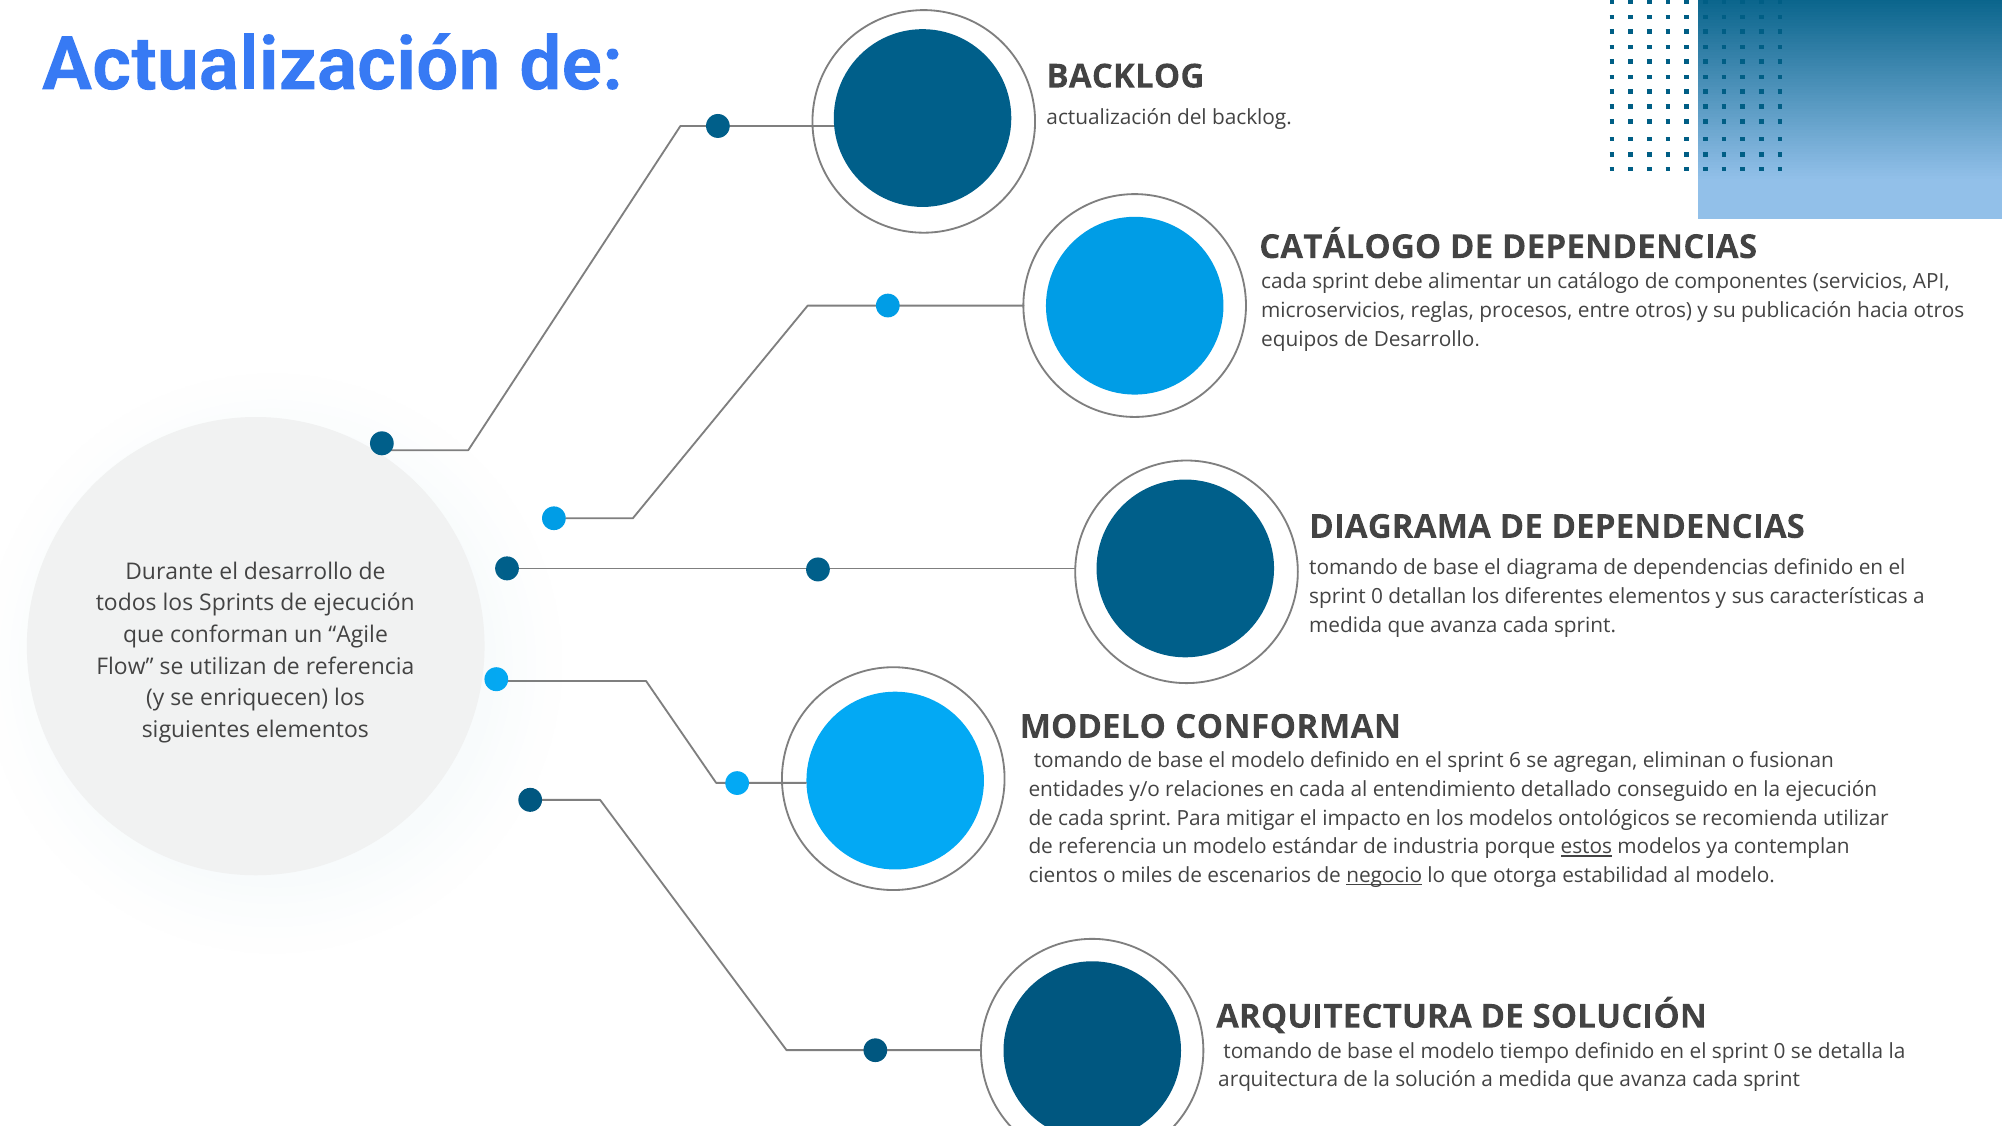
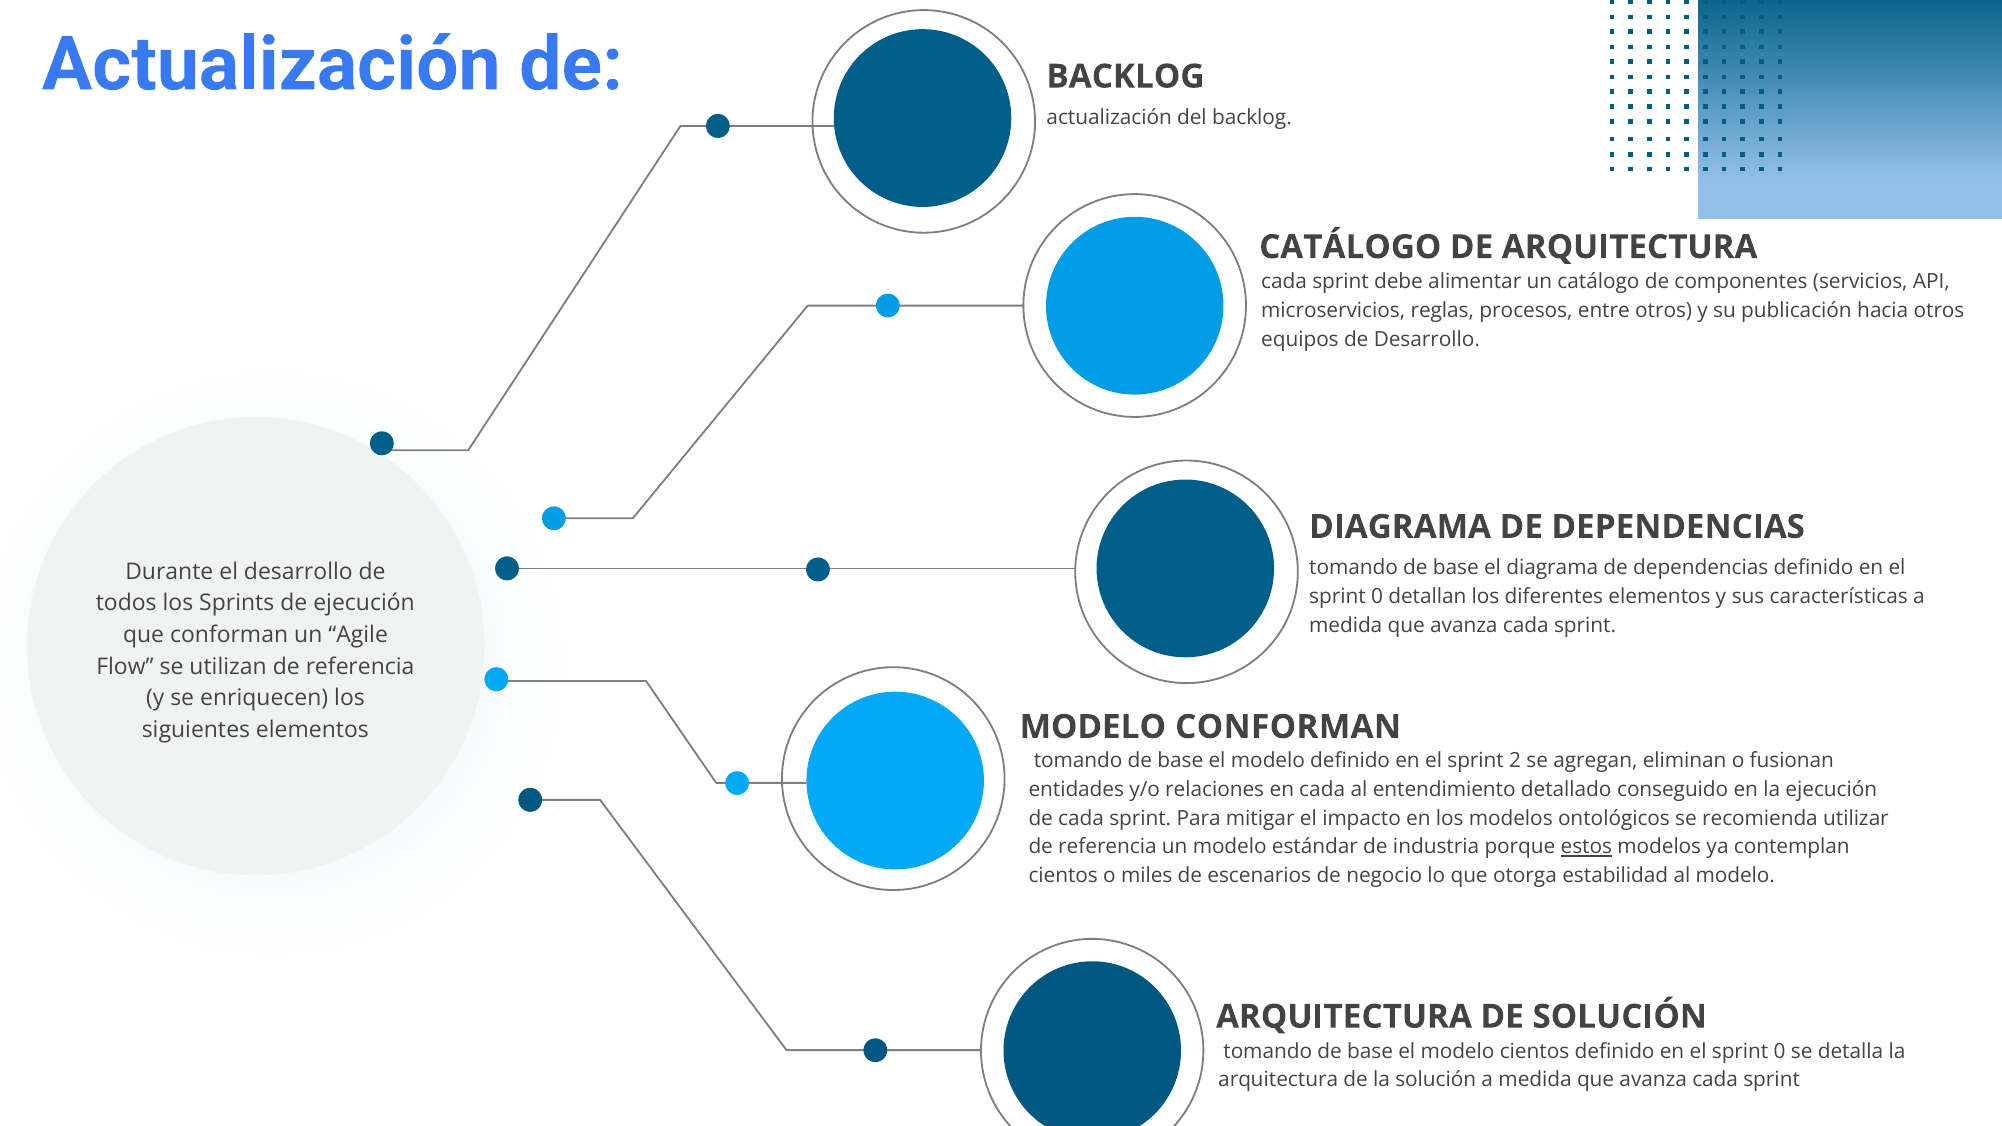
CATÁLOGO DE DEPENDENCIAS: DEPENDENCIAS -> ARQUITECTURA (1630, 247)
6: 6 -> 2 (1515, 761)
negocio underline: present -> none (1384, 876)
modelo tiempo: tiempo -> cientos (1535, 1051)
